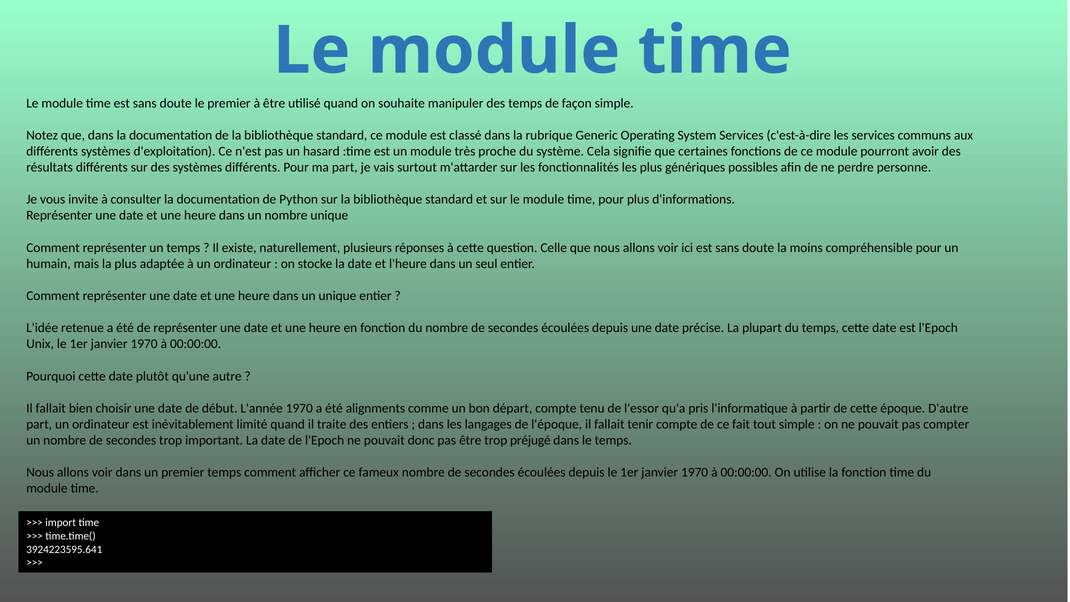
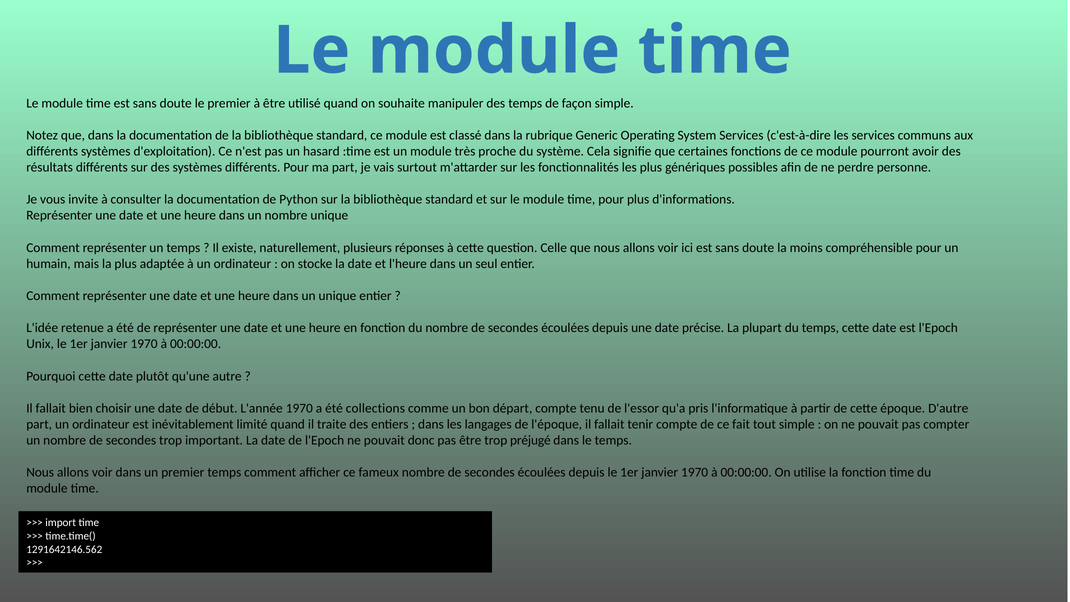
alignments: alignments -> collections (375, 408)
3924223595.641: 3924223595.641 -> 1291642146.562 (64, 549)
